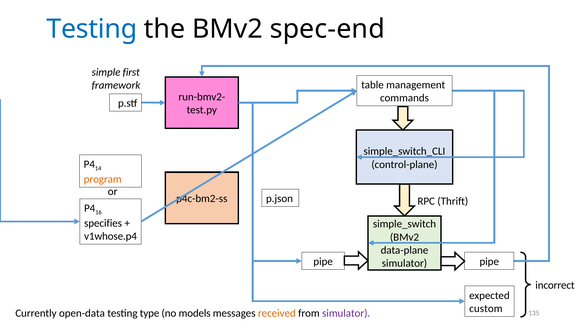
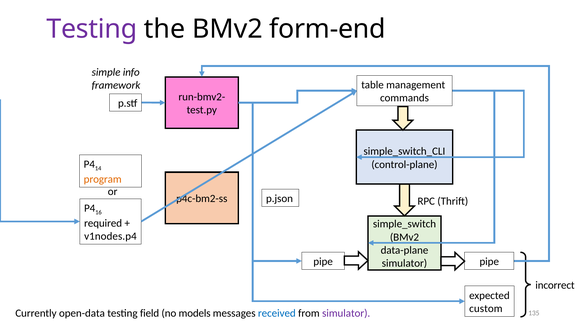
Testing colour: blue -> purple (92, 29)
spec-end: spec-end -> form-end (327, 29)
first: first -> info (131, 72)
specifies: specifies -> required (103, 223)
v1whose.p4: v1whose.p4 -> v1nodes.p4 (110, 237)
type: type -> field (150, 314)
received colour: orange -> blue (277, 314)
